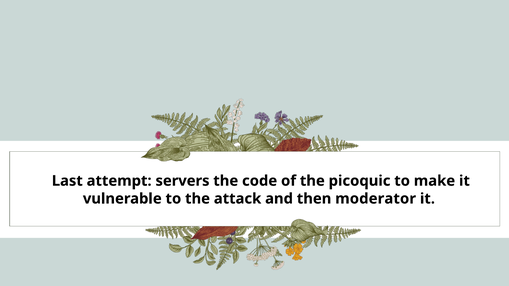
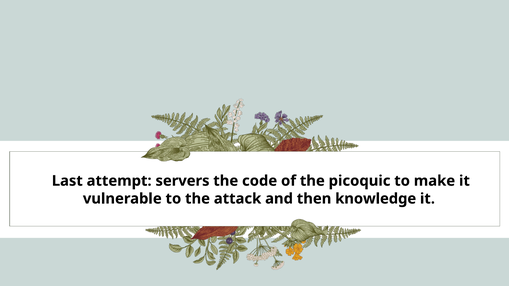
moderator: moderator -> knowledge (376, 199)
